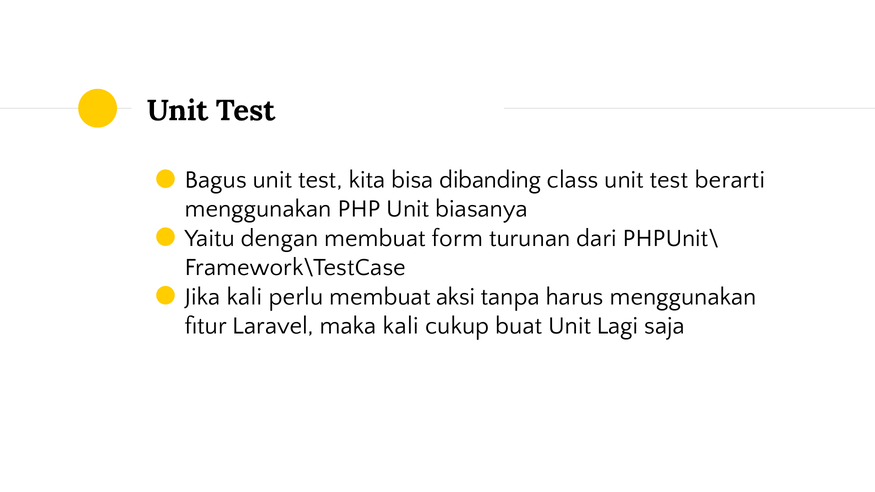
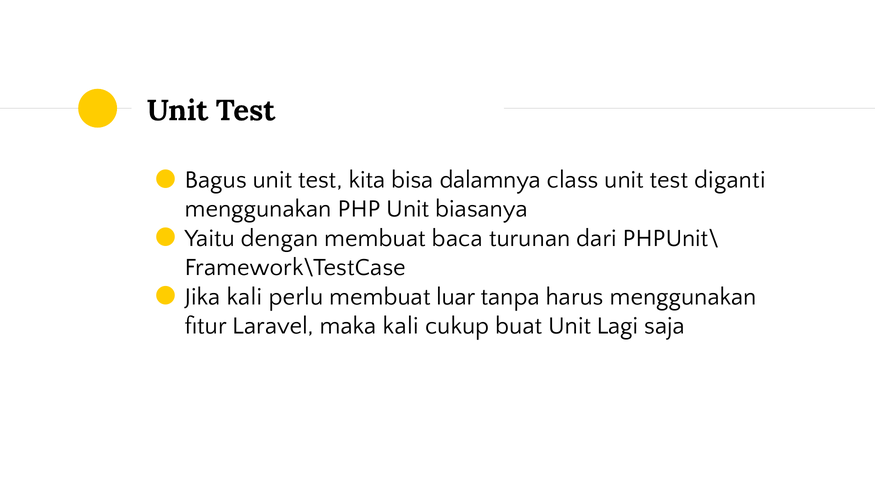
dibanding: dibanding -> dalamnya (490, 180)
berarti: berarti -> diganti (730, 180)
form: form -> baca (457, 238)
aksi: aksi -> luar (456, 297)
